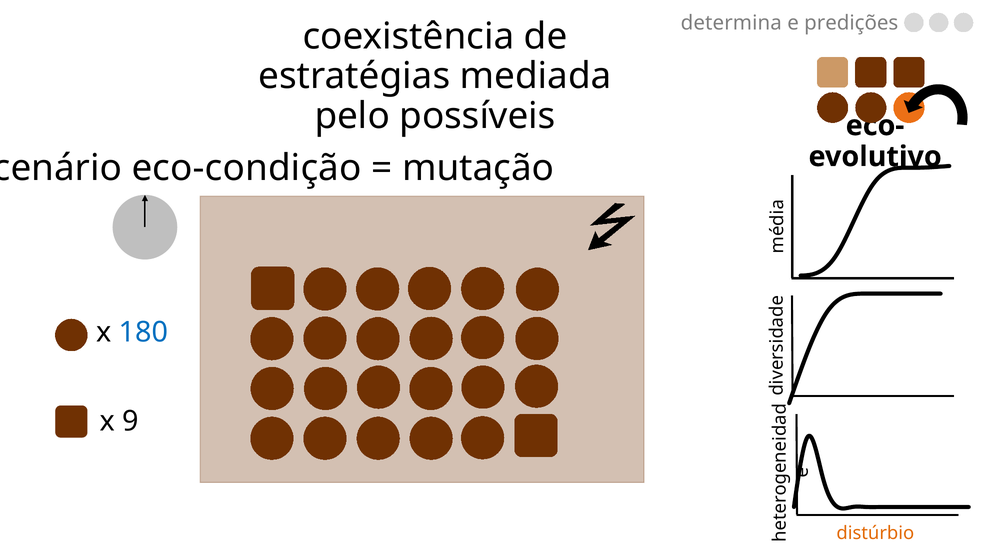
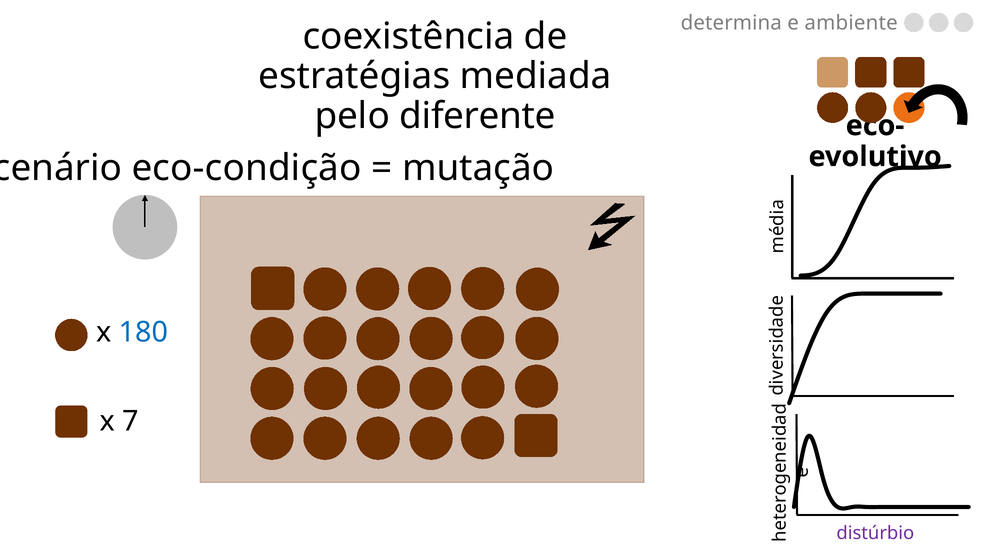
predições: predições -> ambiente (851, 23)
possíveis: possíveis -> diferente (478, 116)
9: 9 -> 7 (130, 421)
distúrbio colour: orange -> purple (875, 533)
